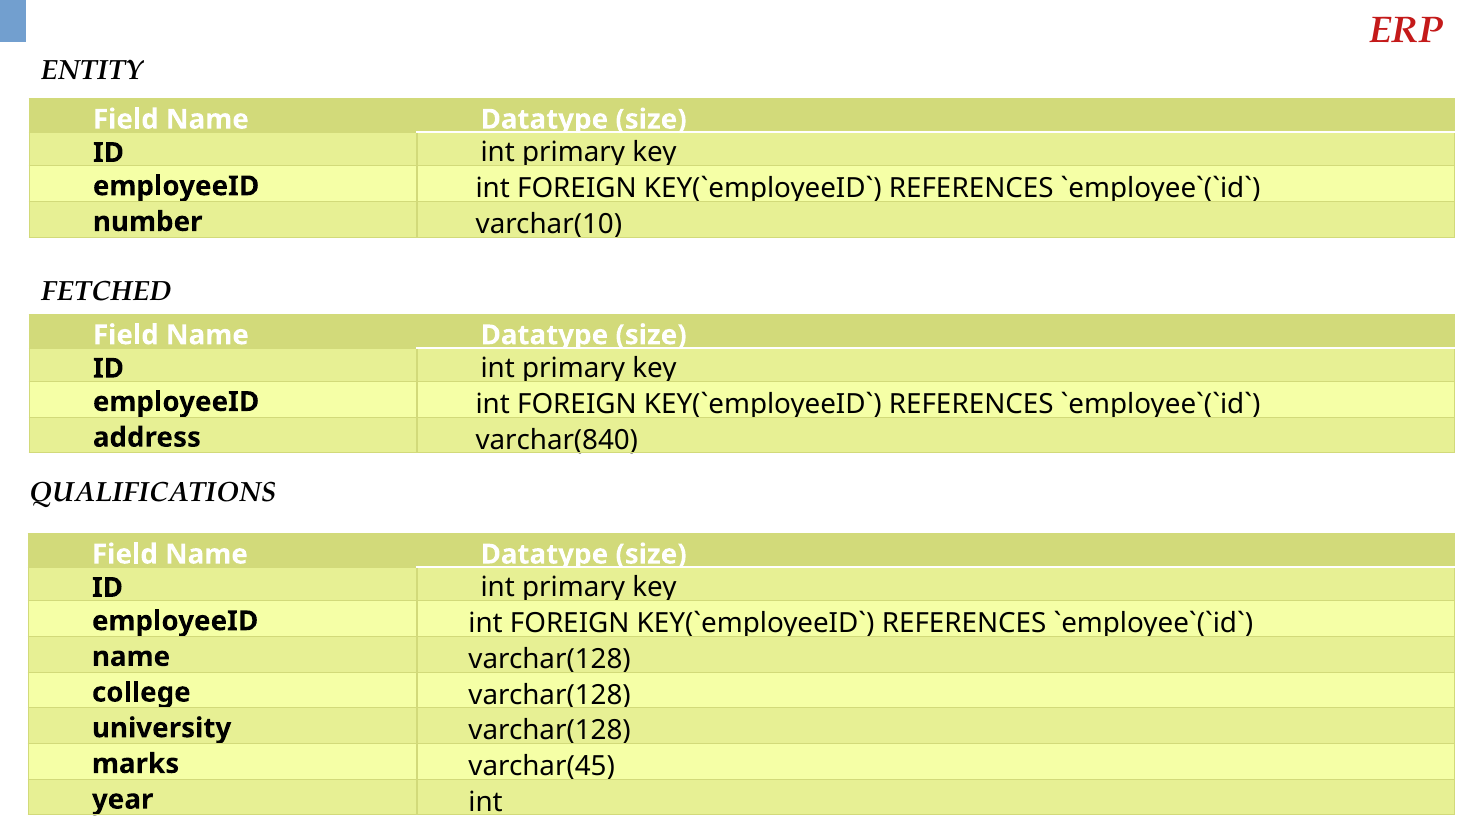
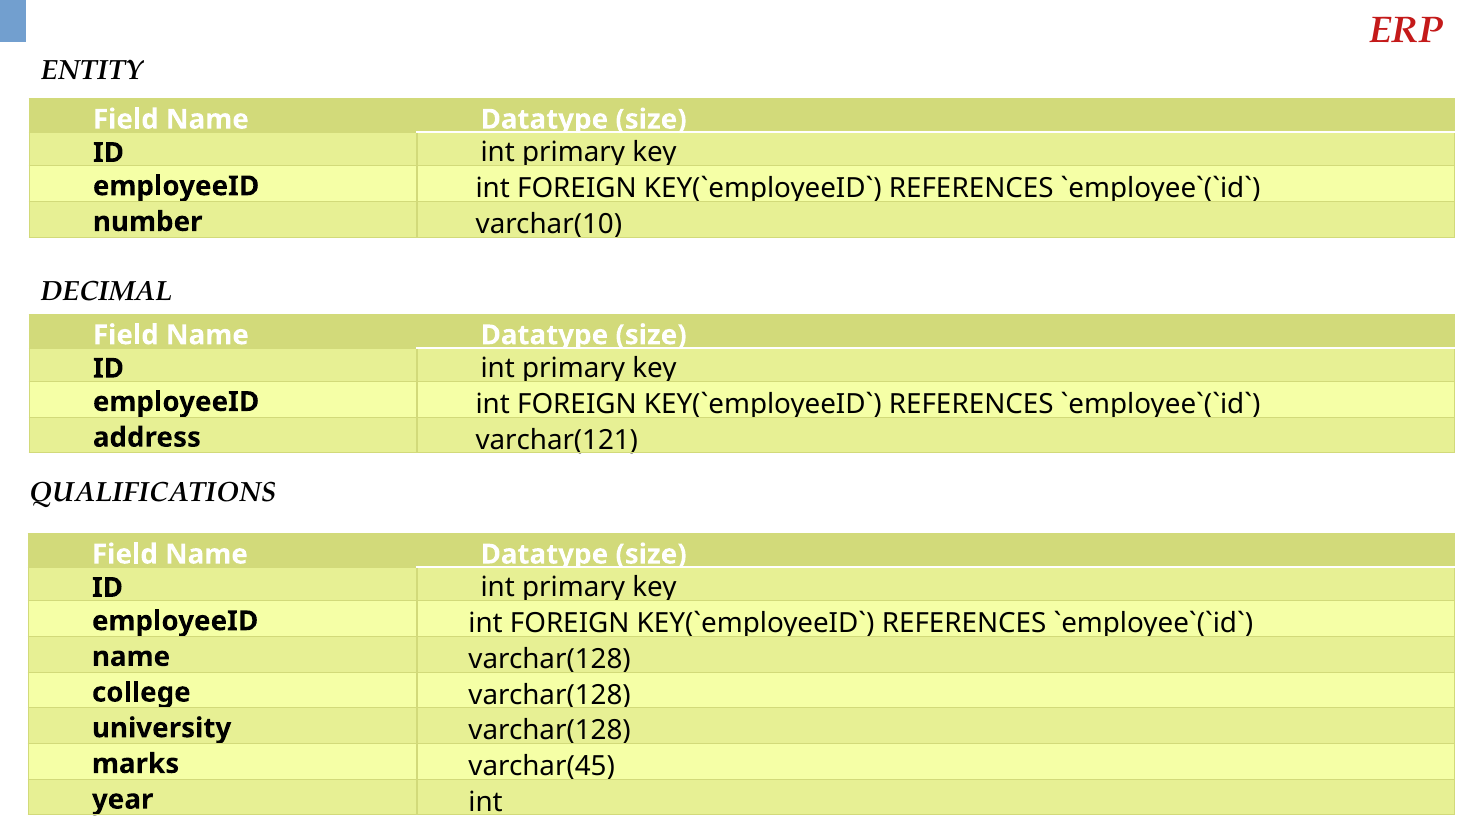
FETCHED: FETCHED -> DECIMAL (106, 291)
varchar(840: varchar(840 -> varchar(121 (557, 441)
